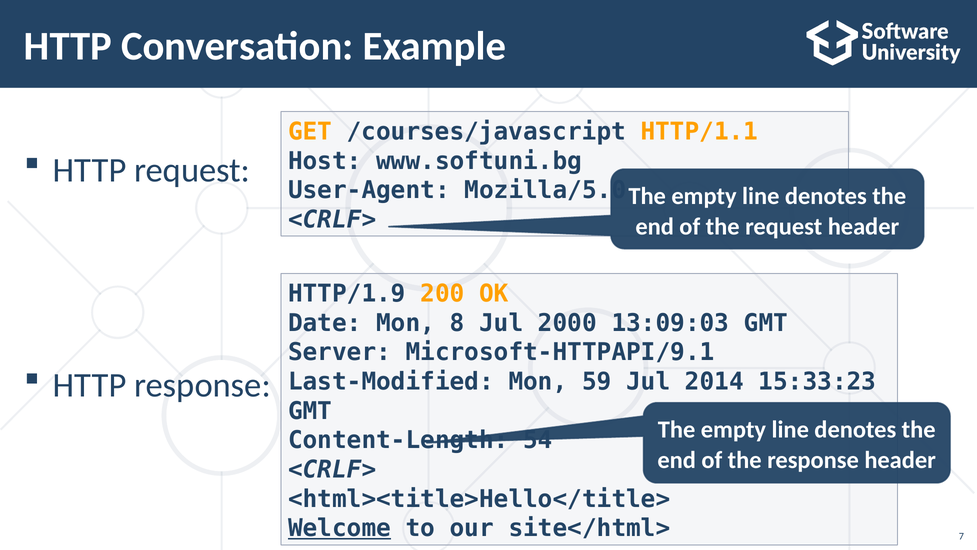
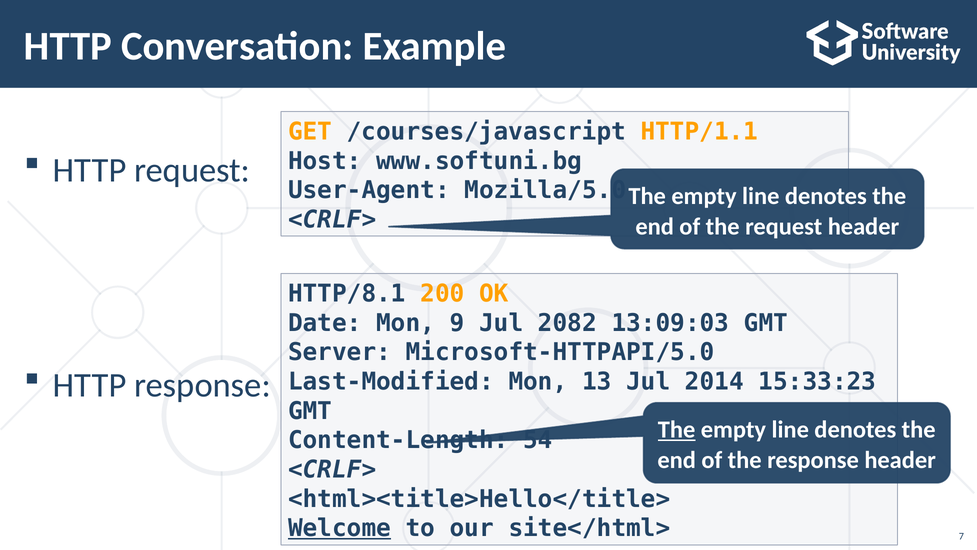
HTTP/1.9: HTTP/1.9 -> HTTP/8.1 (347, 293)
8: 8 -> 9 (457, 323)
2000: 2000 -> 2082 (567, 323)
Microsoft-HTTPAPI/9.1: Microsoft-HTTPAPI/9.1 -> Microsoft-HTTPAPI/5.0 (560, 352)
59: 59 -> 13 (597, 381)
The underline: none -> present (677, 430)
